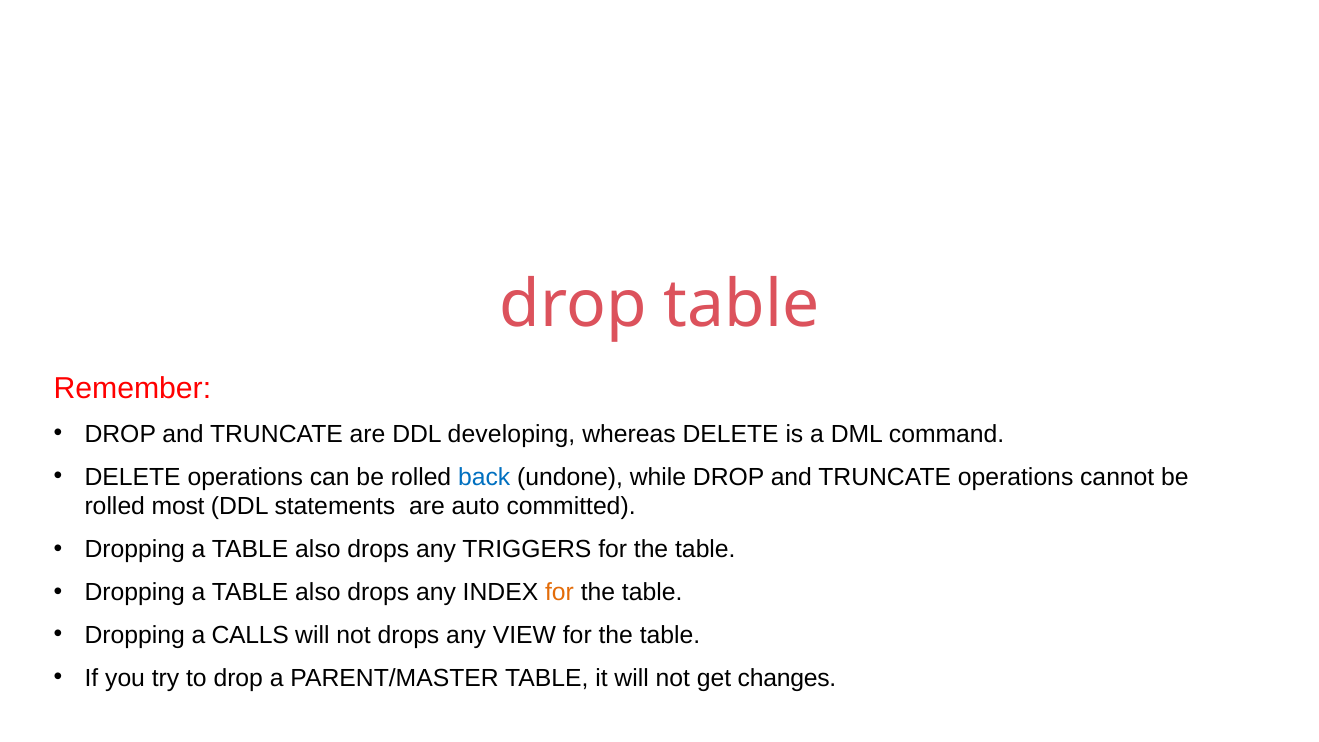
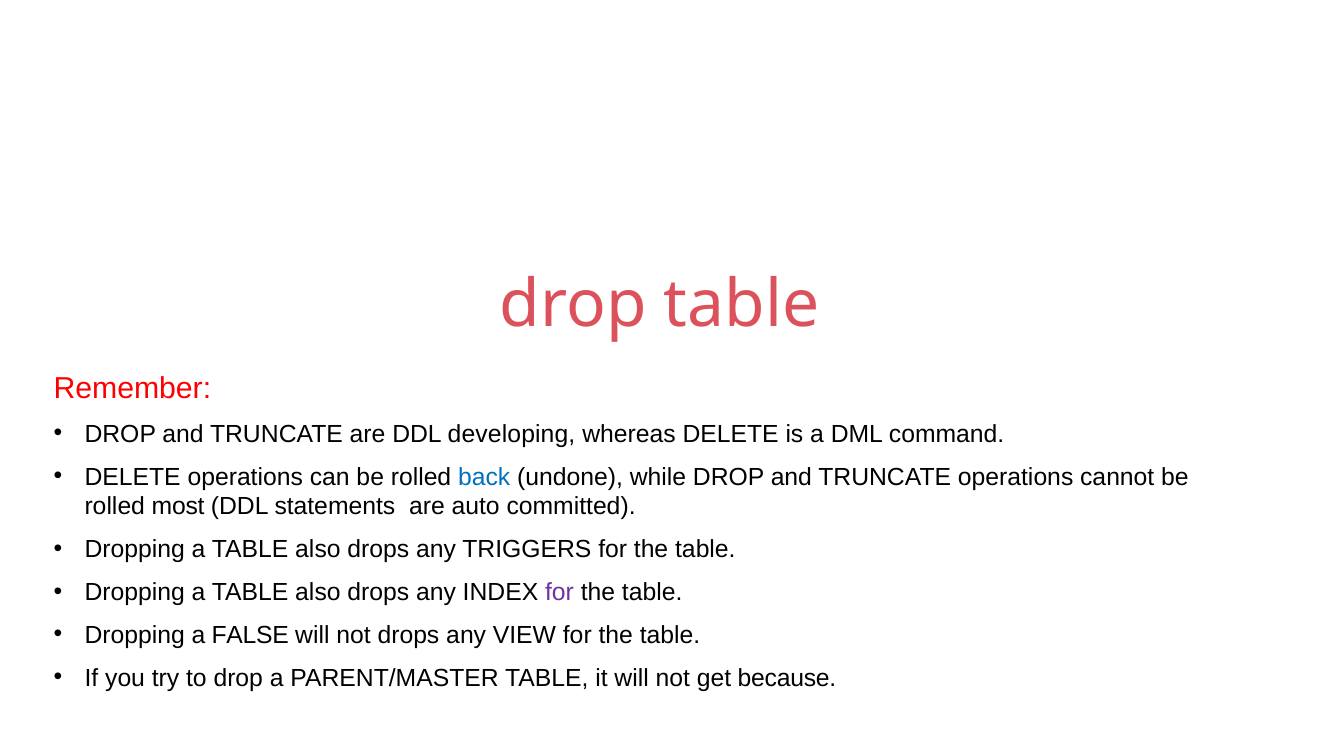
for colour: orange -> purple (559, 592)
CALLS: CALLS -> FALSE (250, 635)
changes: changes -> because (787, 678)
